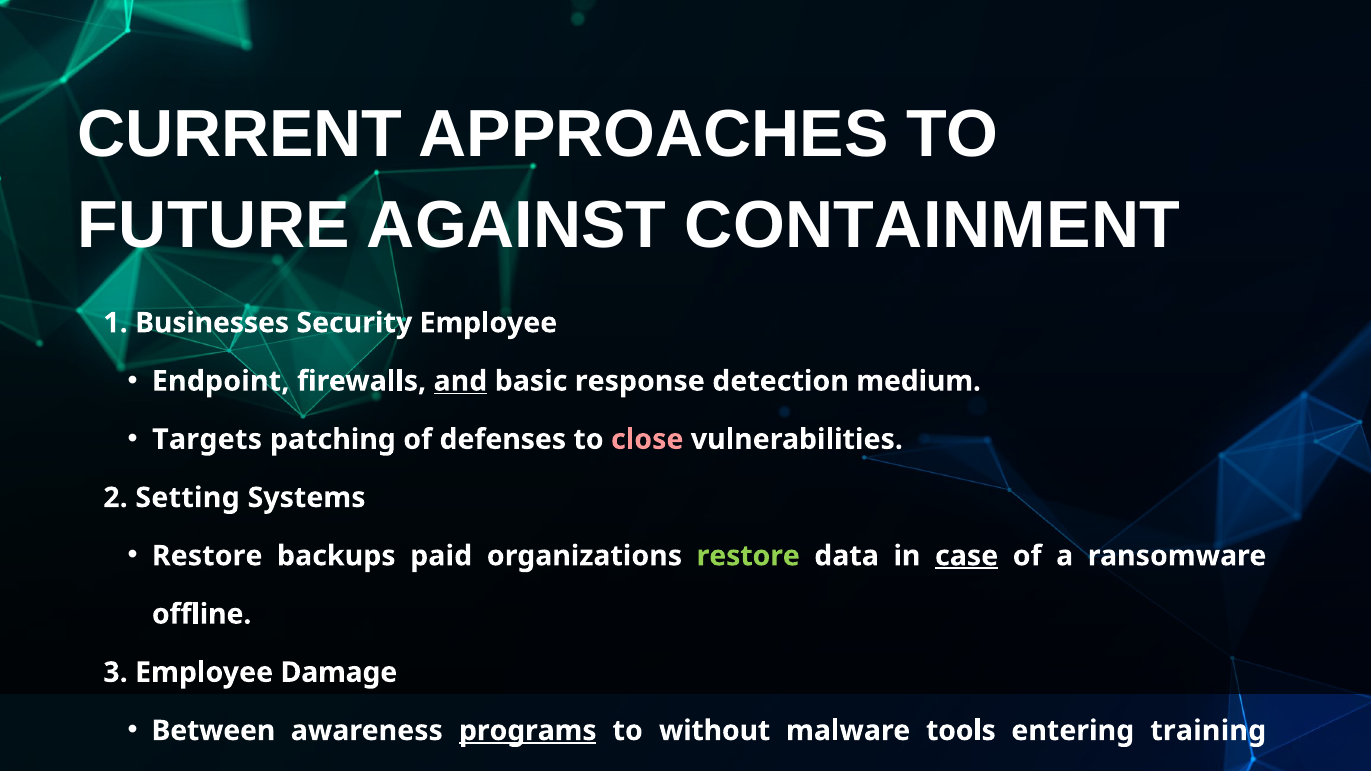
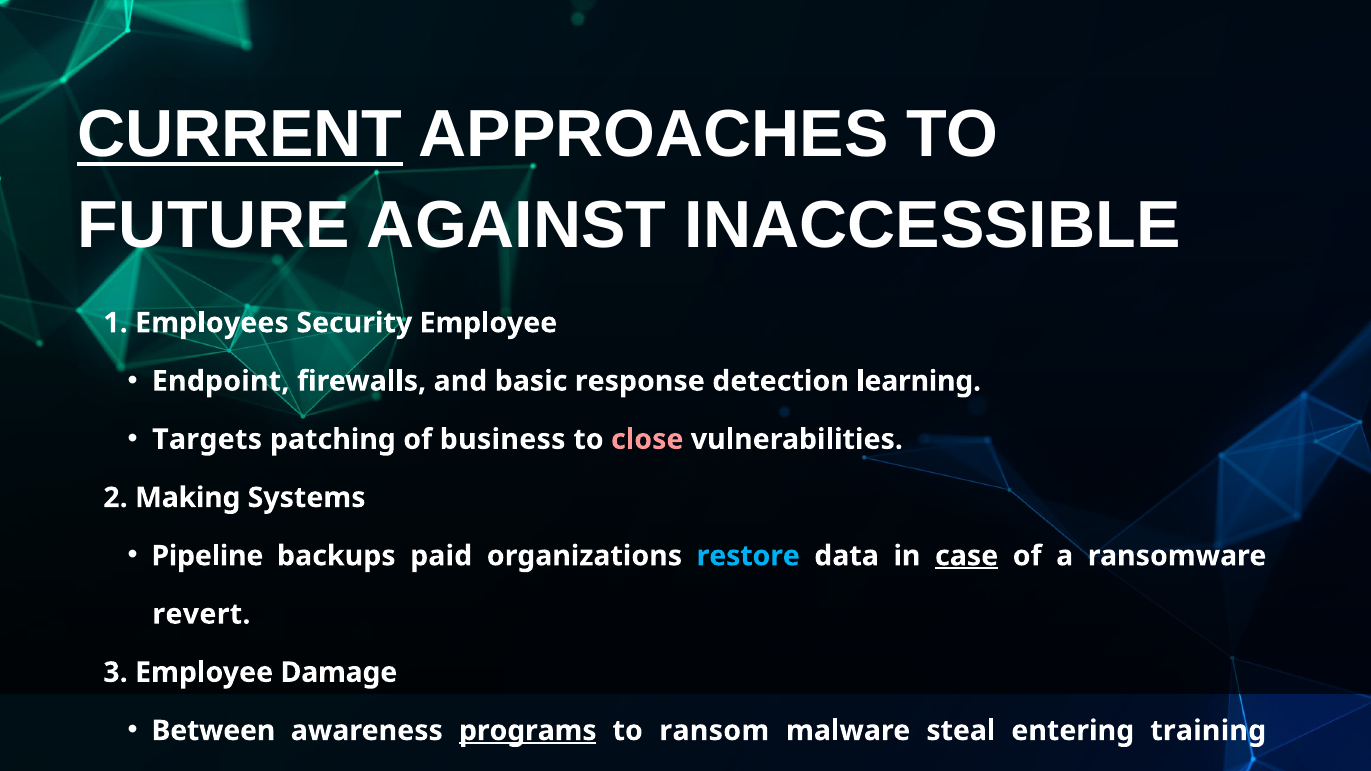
CURRENT underline: none -> present (240, 135)
CONTAINMENT: CONTAINMENT -> INACCESSIBLE (933, 225)
Businesses: Businesses -> Employees (212, 323)
and underline: present -> none (460, 381)
medium: medium -> learning (919, 381)
defenses: defenses -> business (503, 440)
Setting: Setting -> Making (188, 498)
Restore: Restore -> Pipeline (207, 556)
restore colour: light green -> light blue (748, 556)
offline: offline -> revert (201, 614)
without: without -> ransom (714, 731)
tools: tools -> steal (961, 731)
